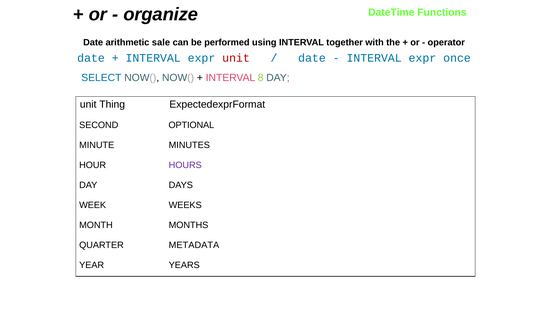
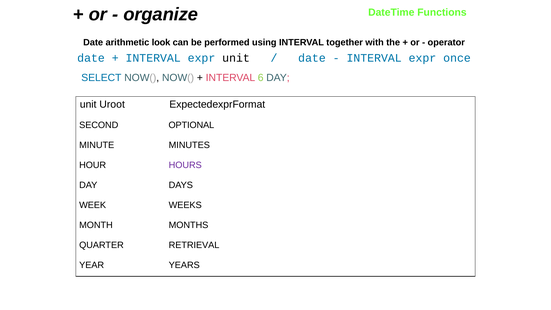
sale: sale -> look (161, 43)
unit colour: red -> black (236, 58)
8: 8 -> 6 (261, 78)
Thing: Thing -> Uroot (112, 104)
METADATA: METADATA -> RETRIEVAL (194, 245)
